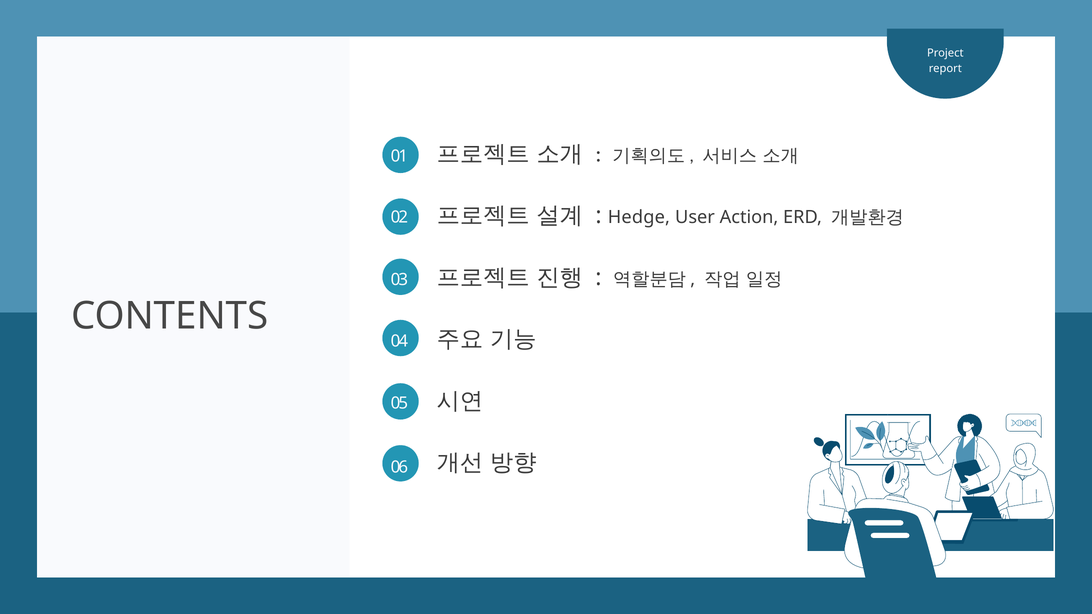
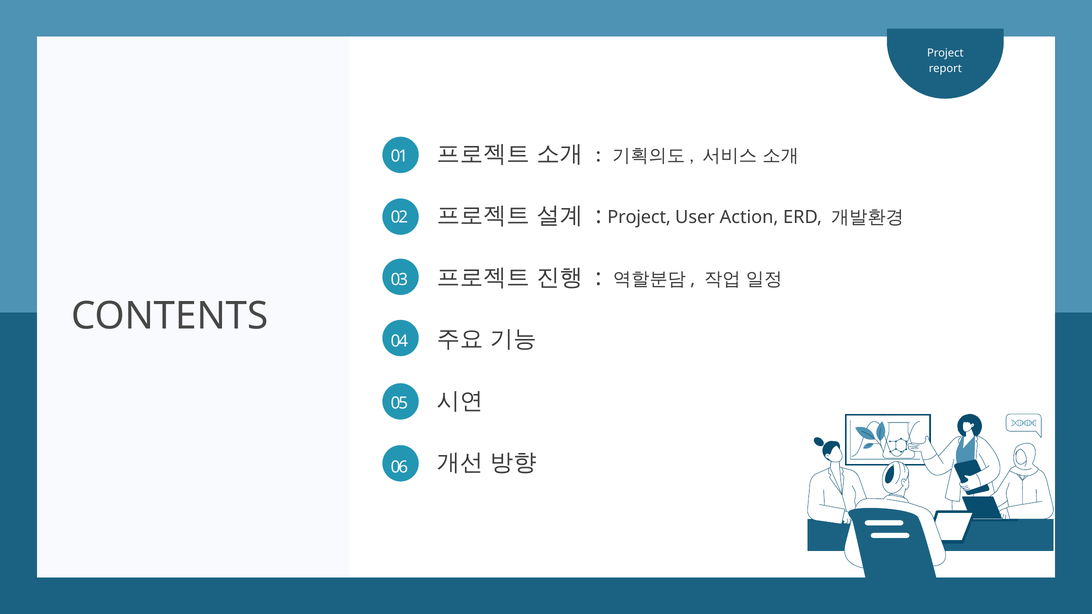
Hedge: Hedge -> Project (639, 217)
